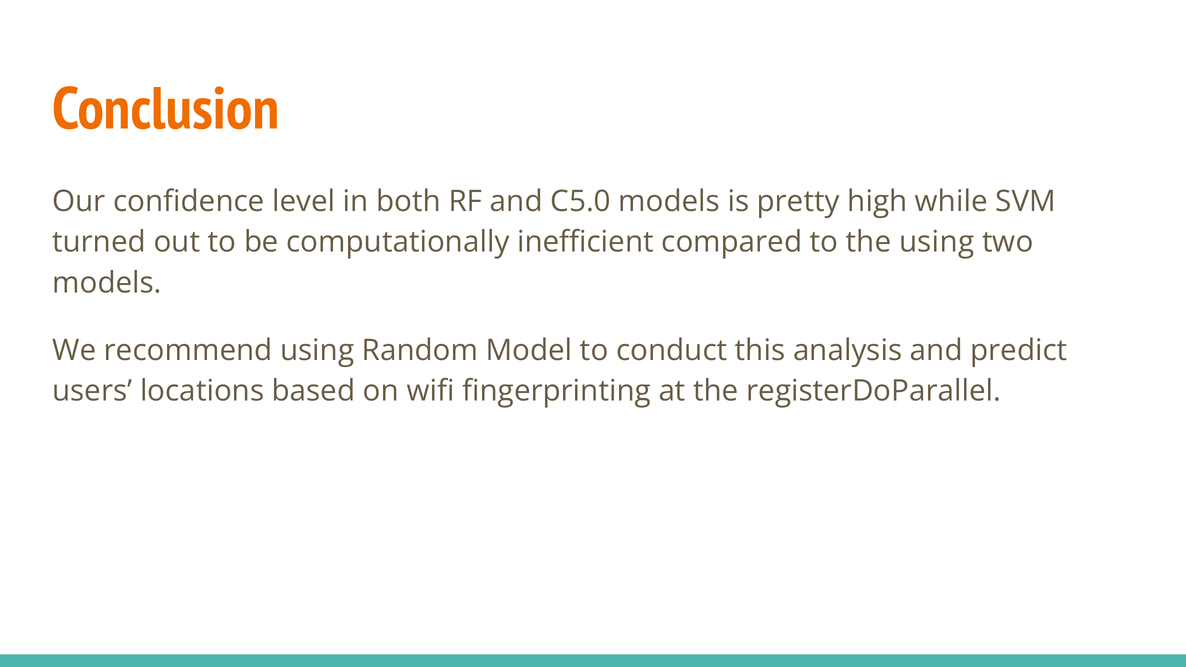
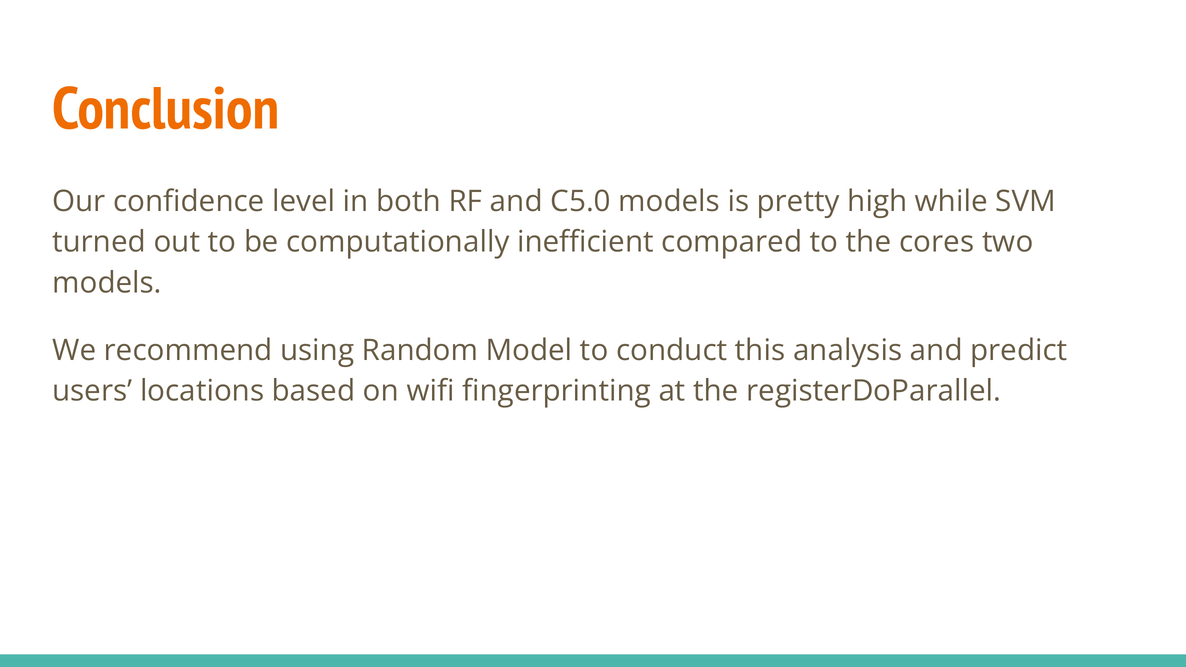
the using: using -> cores (937, 242)
